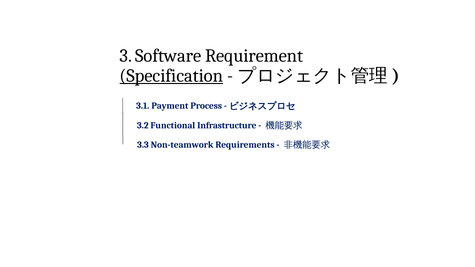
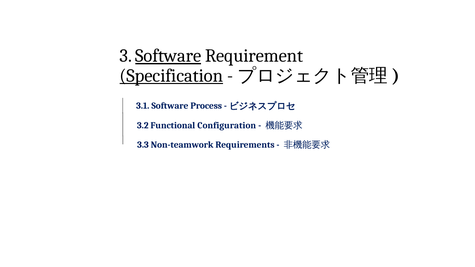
Software underline: none -> present (168, 56)
3.1 Payment: Payment -> Software (170, 106)
Infrastructure: Infrastructure -> Configuration (227, 125)
